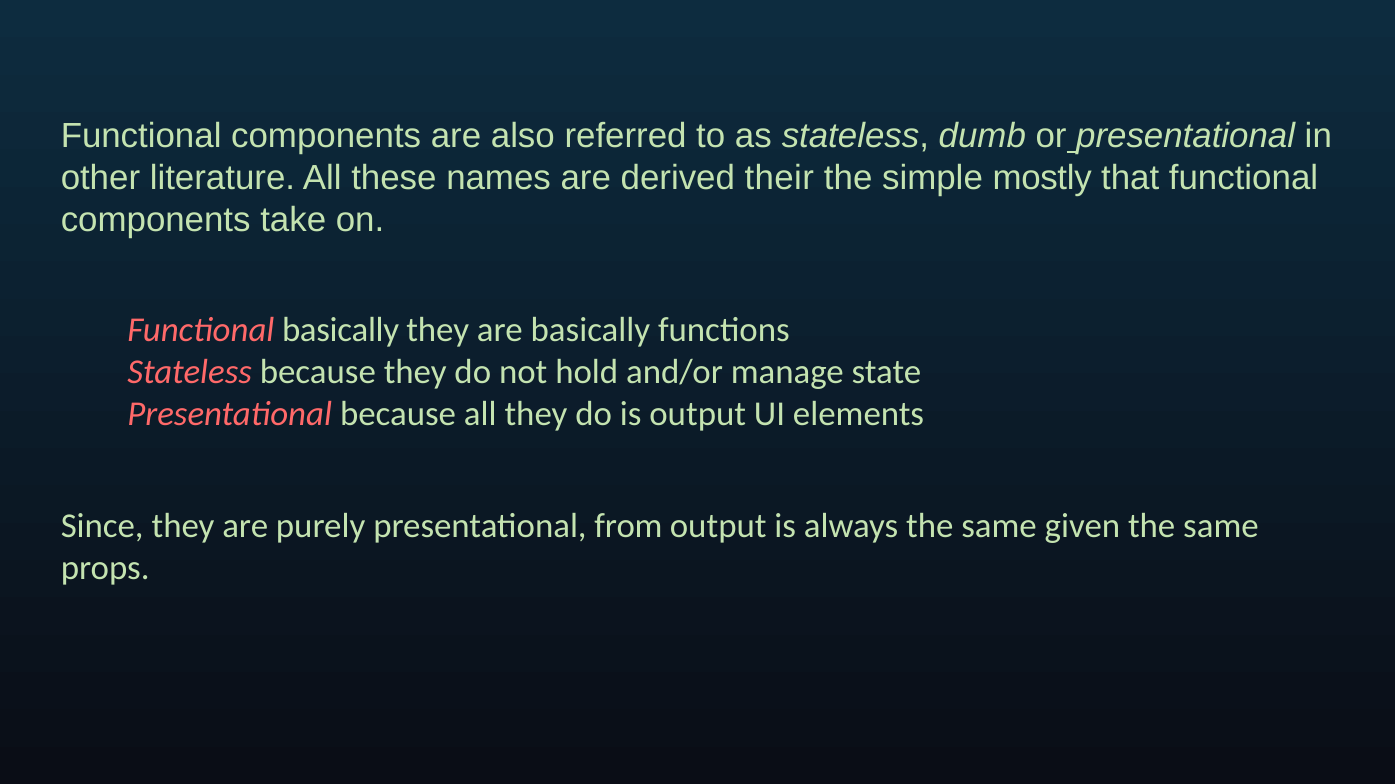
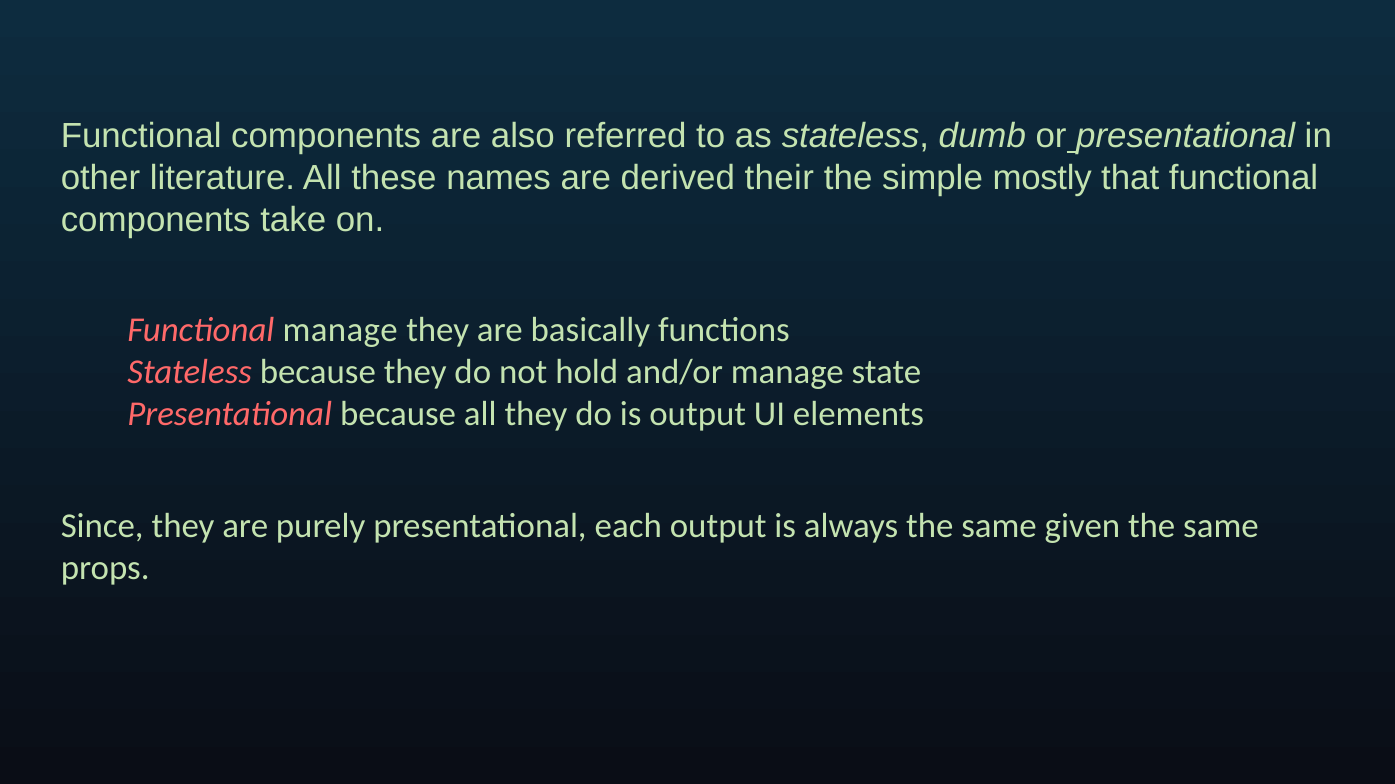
Functional basically: basically -> manage (340, 331)
from: from -> each (628, 527)
